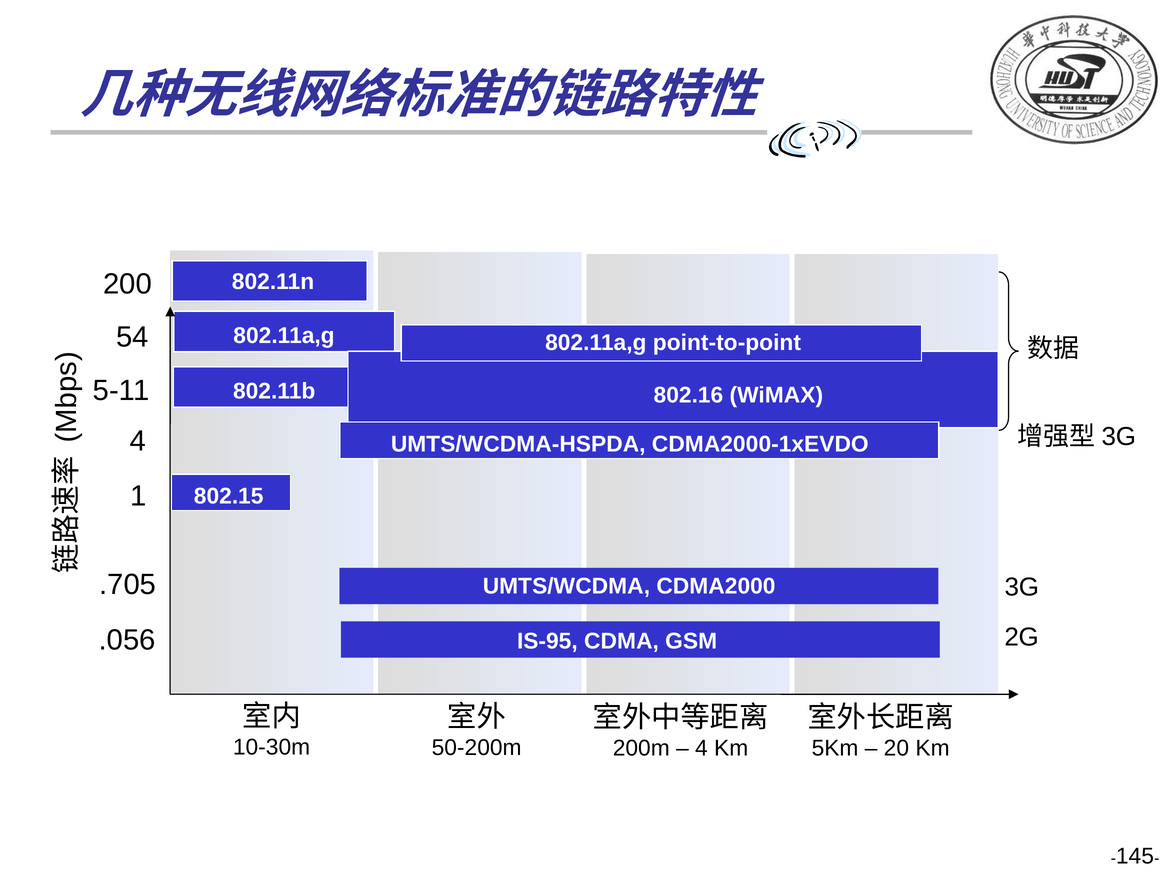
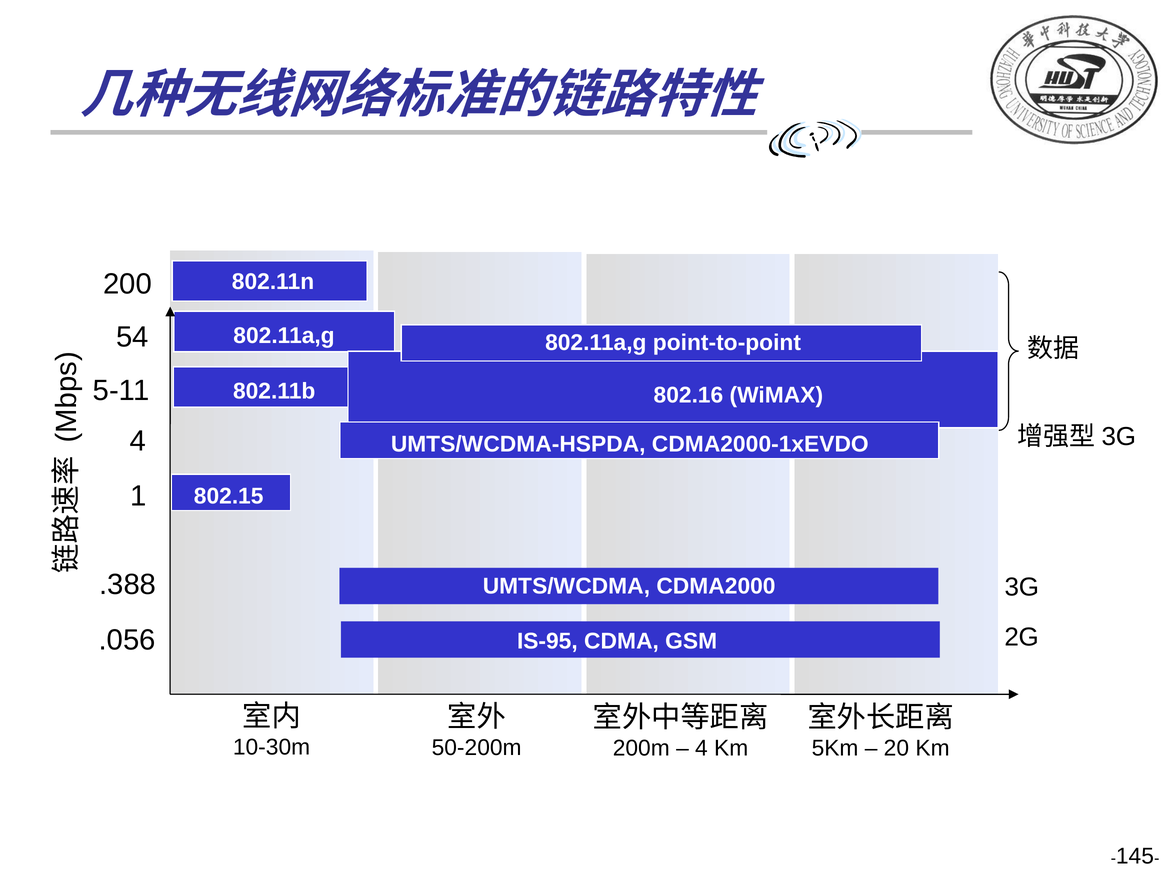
.705: .705 -> .388 (128, 585)
